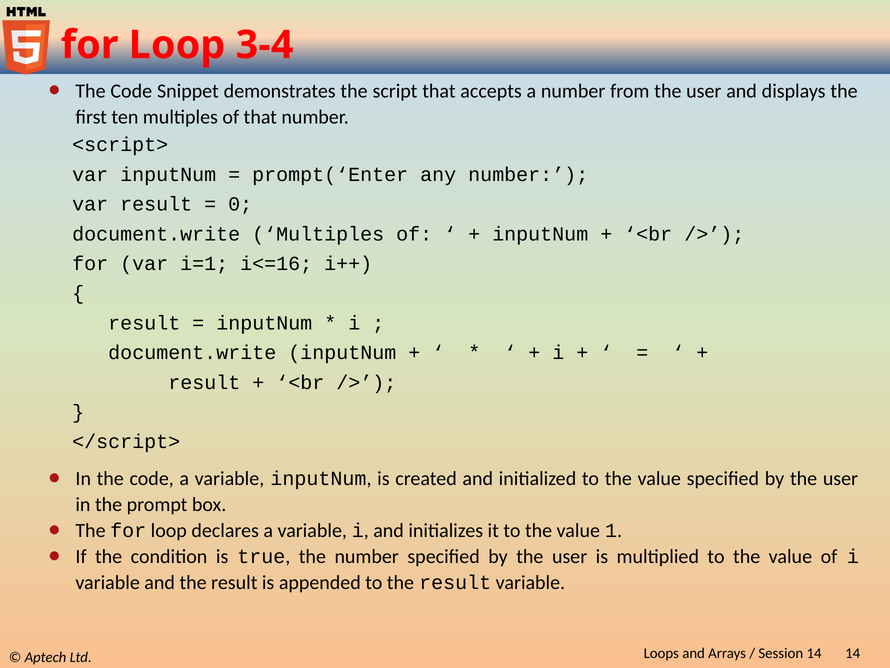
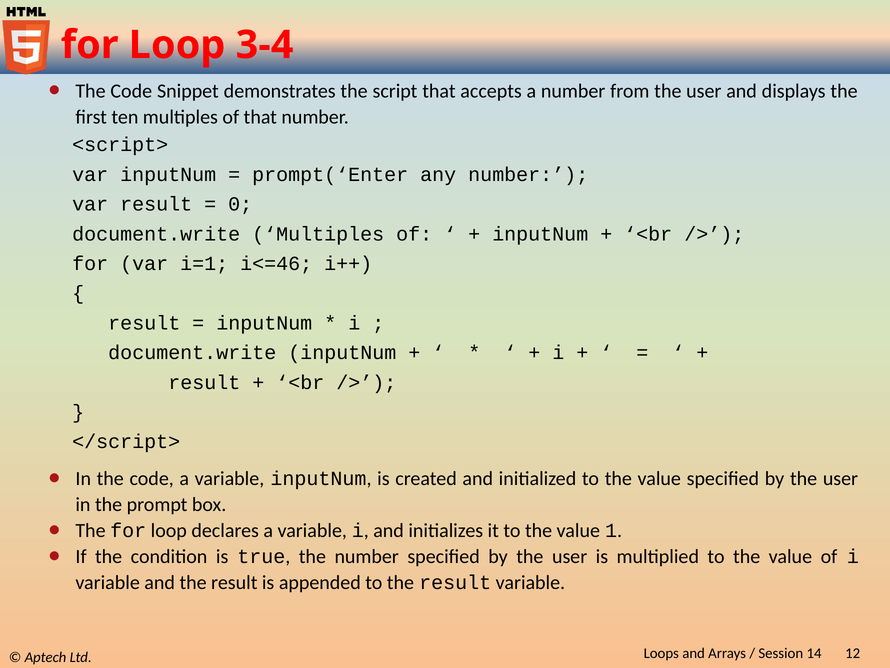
i<=16: i<=16 -> i<=46 (276, 263)
14: 14 -> 12 (853, 653)
